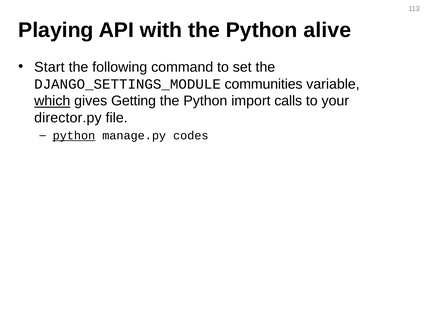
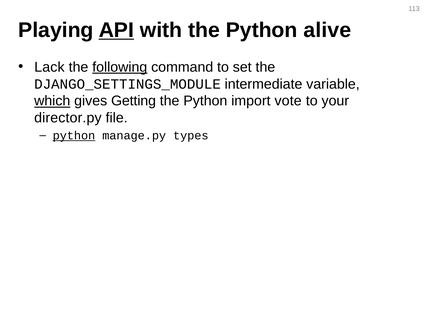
API underline: none -> present (116, 30)
Start: Start -> Lack (49, 67)
following underline: none -> present (120, 67)
communities: communities -> intermediate (264, 84)
calls: calls -> vote (288, 101)
codes: codes -> types (191, 136)
